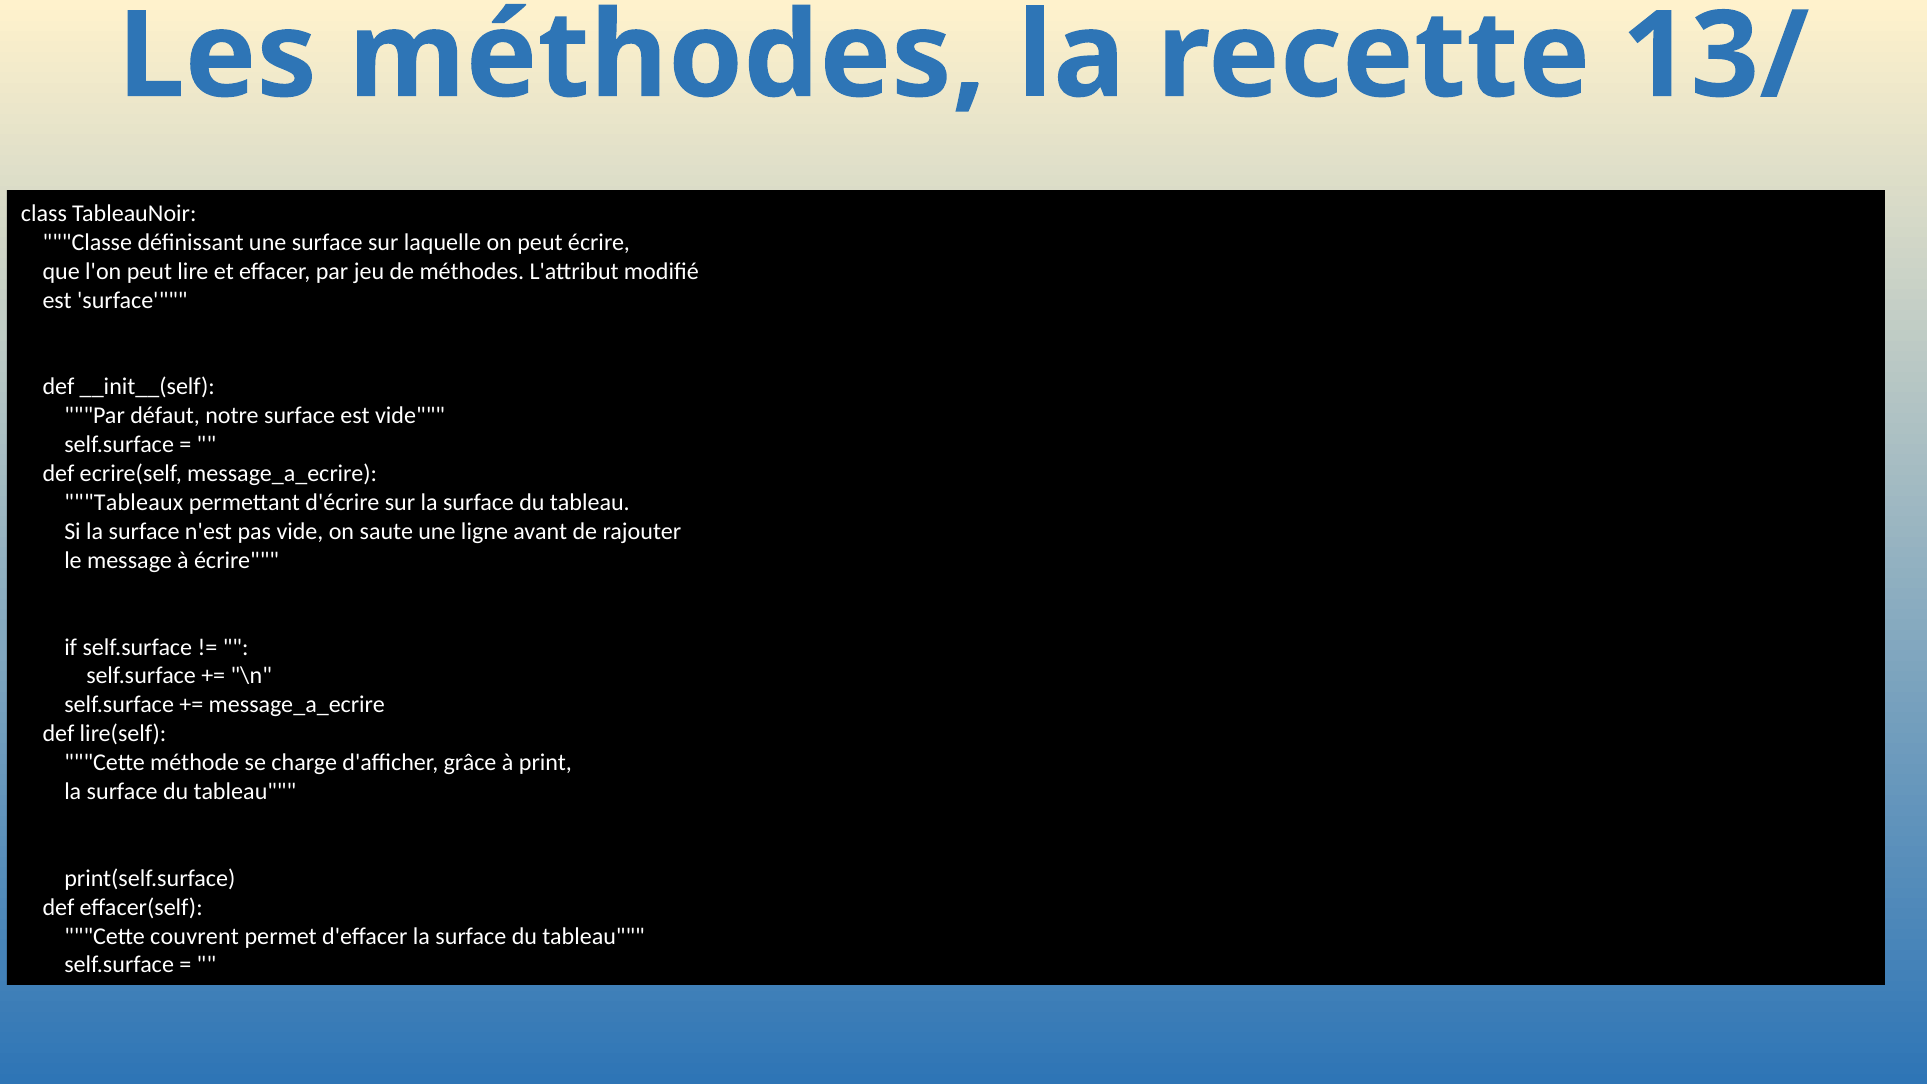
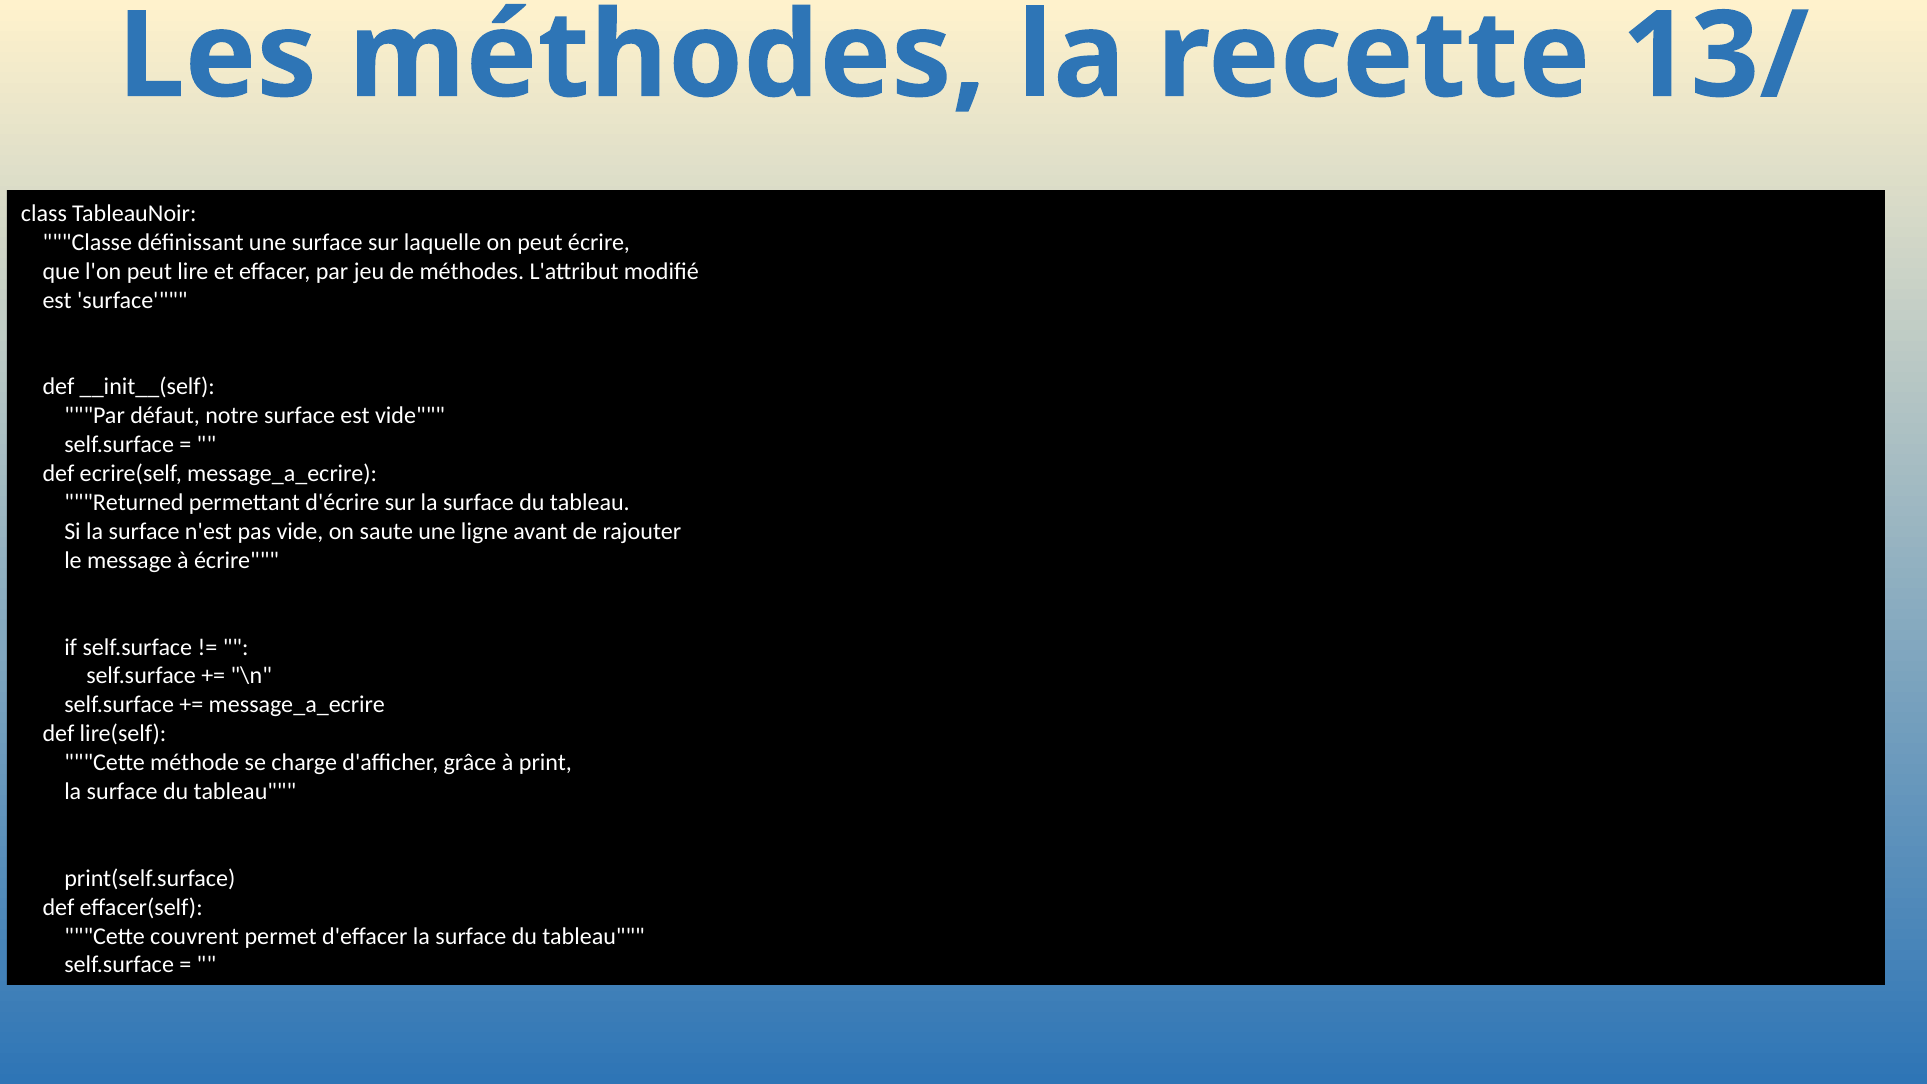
Tableaux: Tableaux -> Returned (124, 502)
